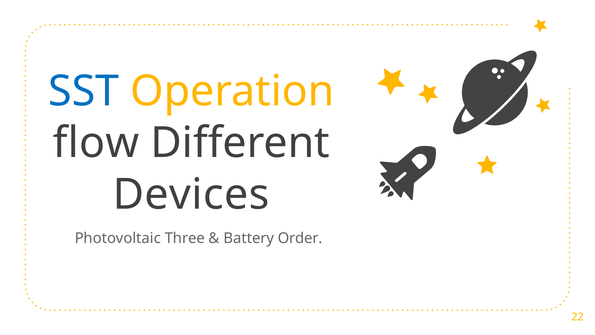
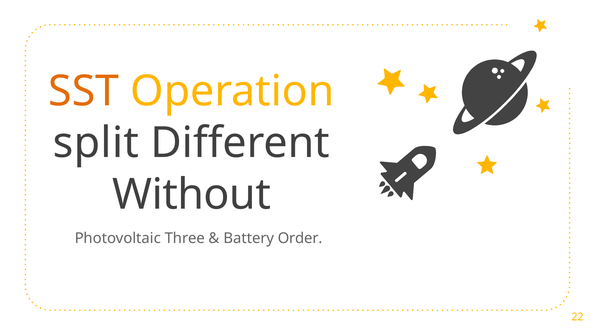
SST colour: blue -> orange (84, 91)
flow: flow -> split (96, 143)
Devices: Devices -> Without (192, 194)
